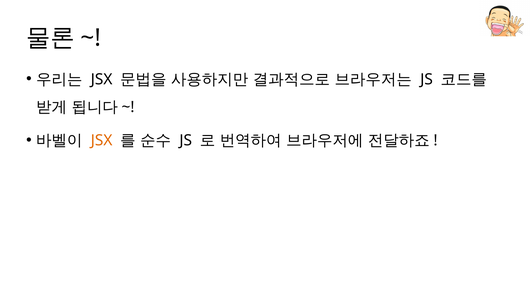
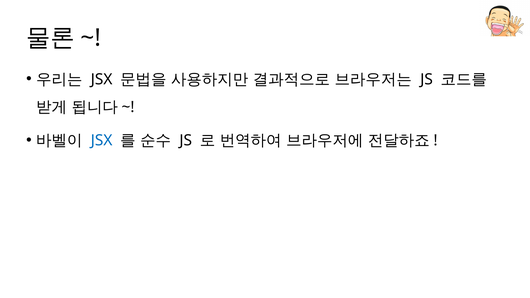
JSX colour: orange -> blue (102, 141)
